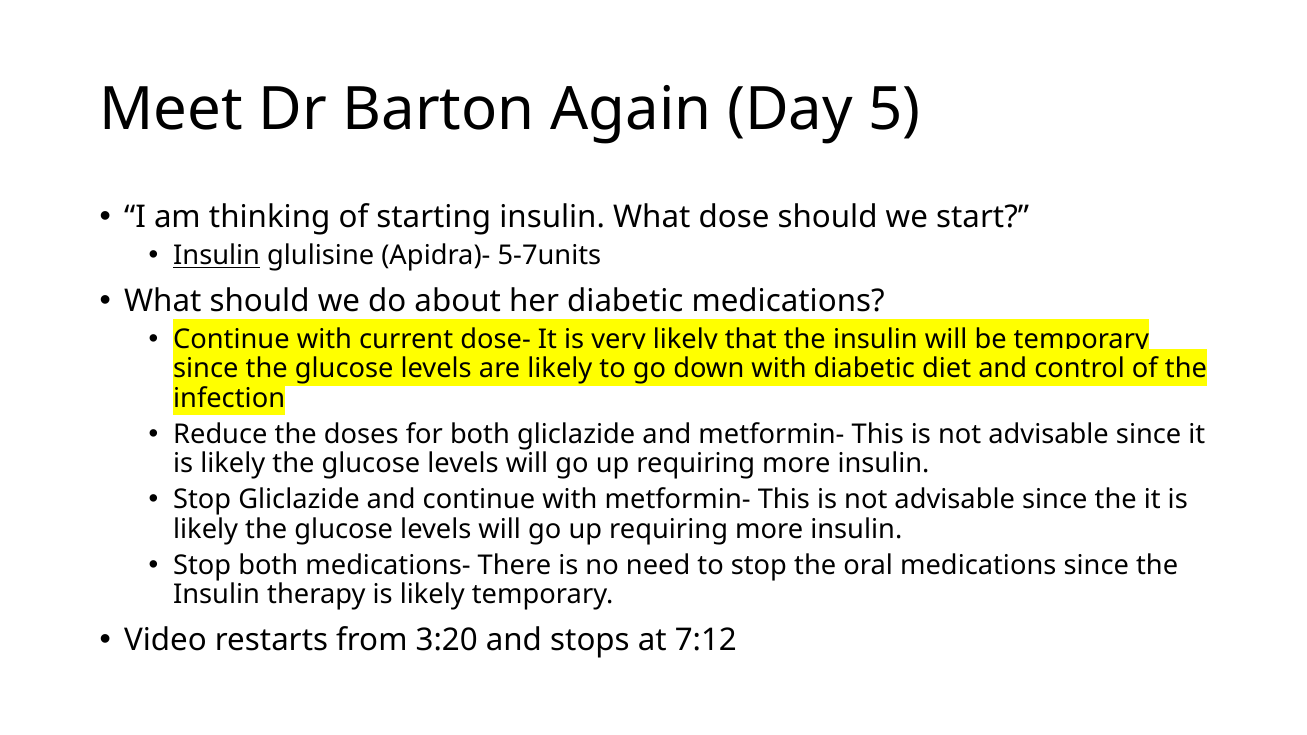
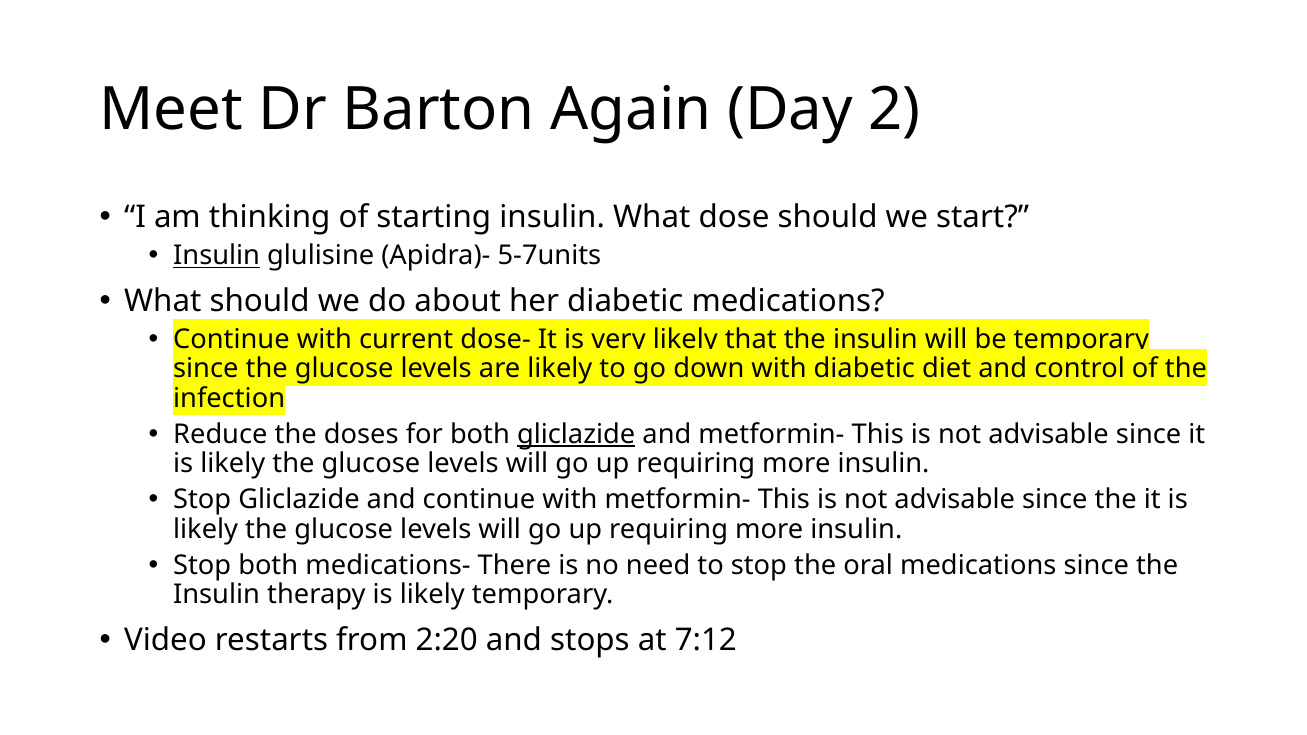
5: 5 -> 2 (895, 110)
gliclazide underline: none -> present (576, 434)
3:20: 3:20 -> 2:20 (447, 640)
